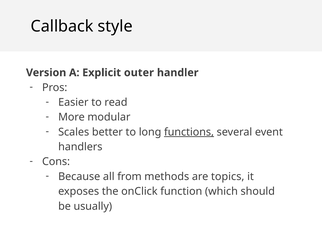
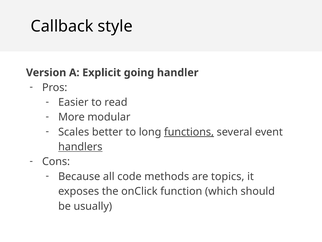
outer: outer -> going (139, 73)
handlers underline: none -> present (80, 147)
from: from -> code (129, 176)
